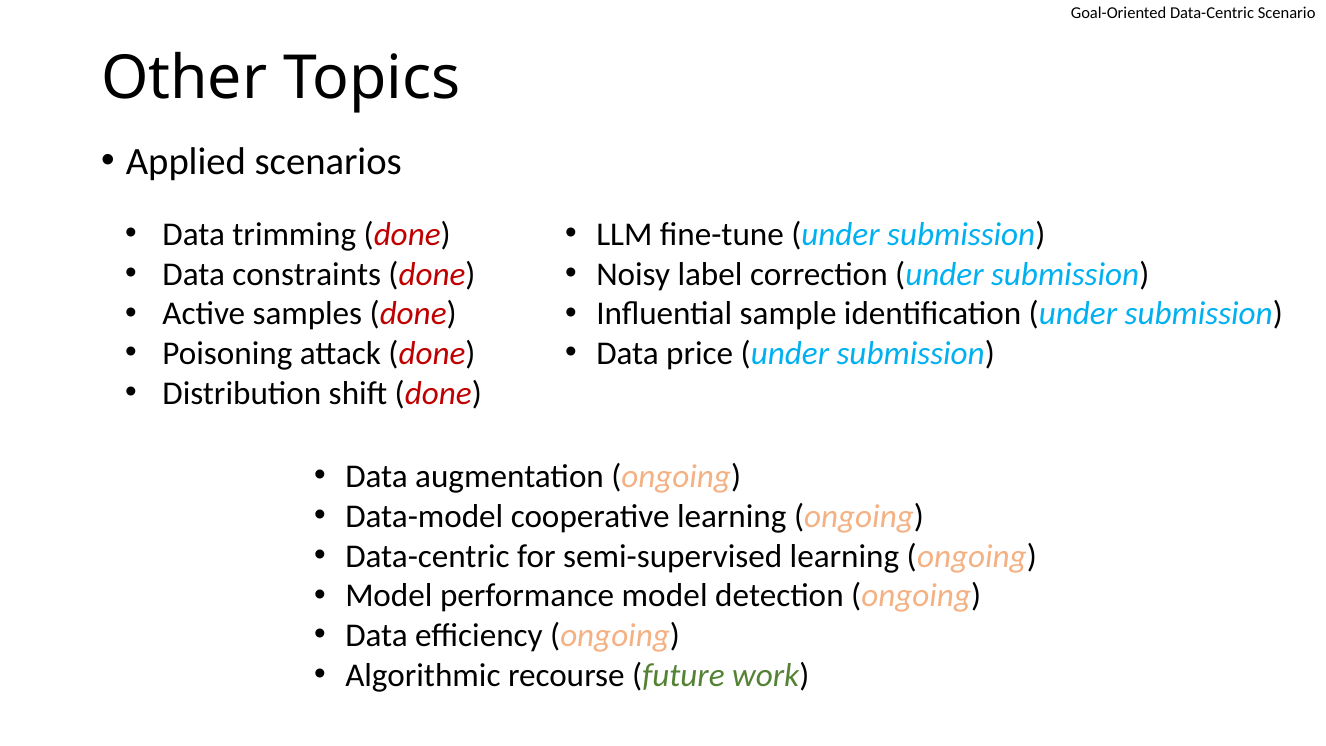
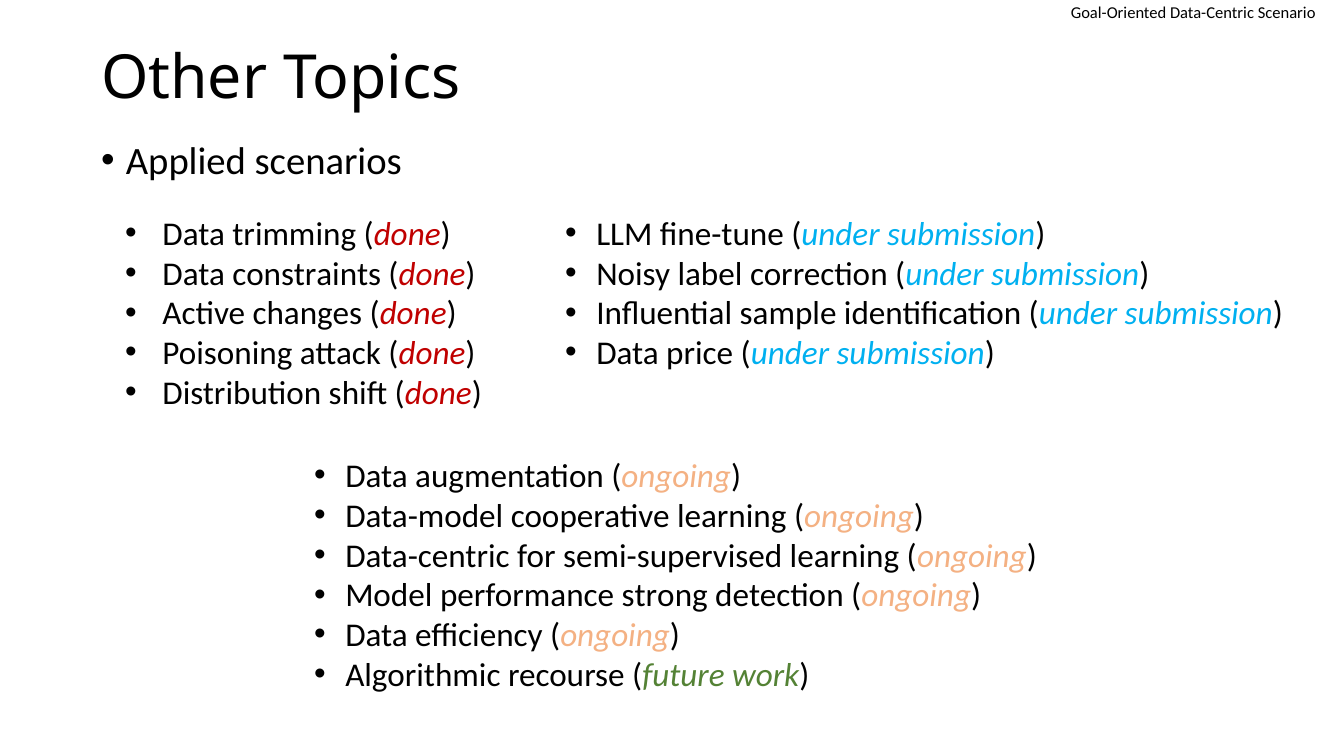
samples: samples -> changes (307, 314)
performance model: model -> strong (665, 596)
